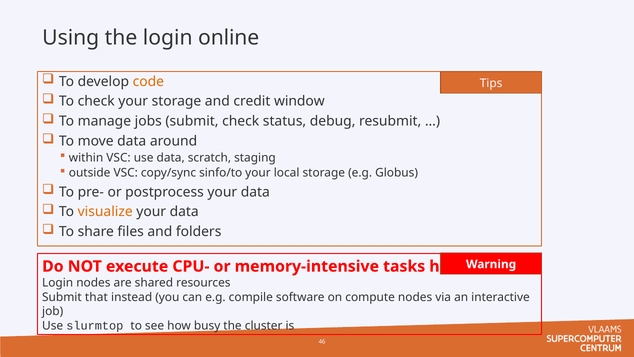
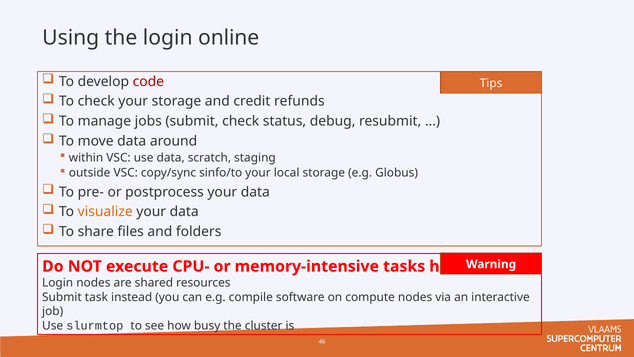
code colour: orange -> red (148, 81)
window: window -> refunds (299, 101)
that: that -> task (96, 297)
